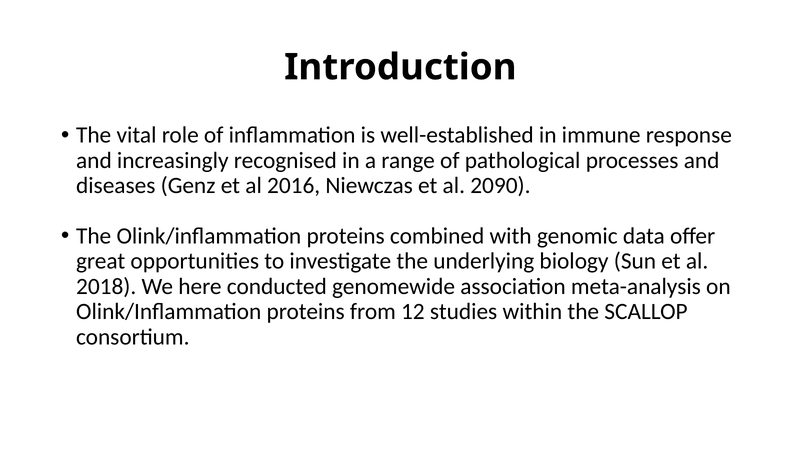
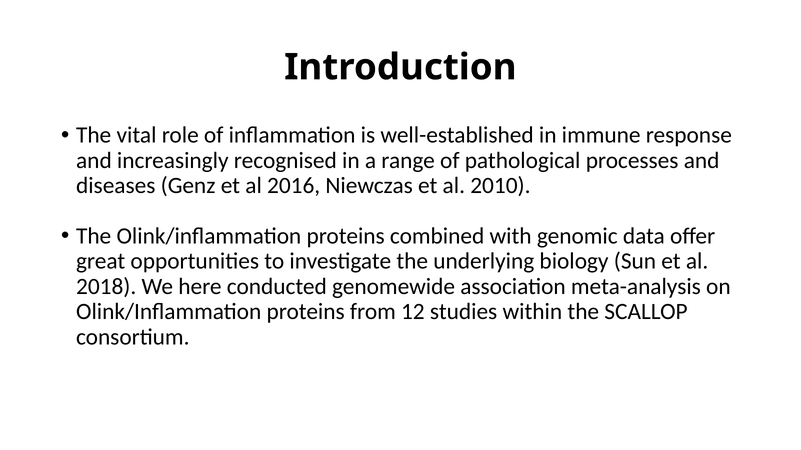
2090: 2090 -> 2010 (500, 186)
